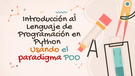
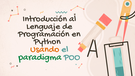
paradigma colour: red -> green (40, 56)
